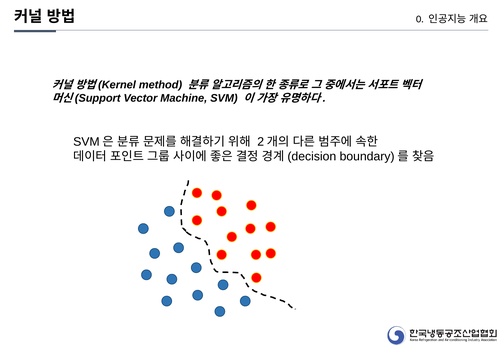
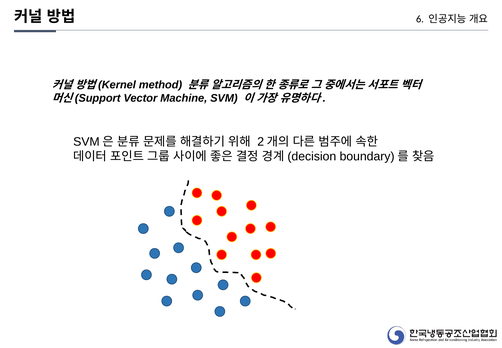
0: 0 -> 6 (420, 19)
